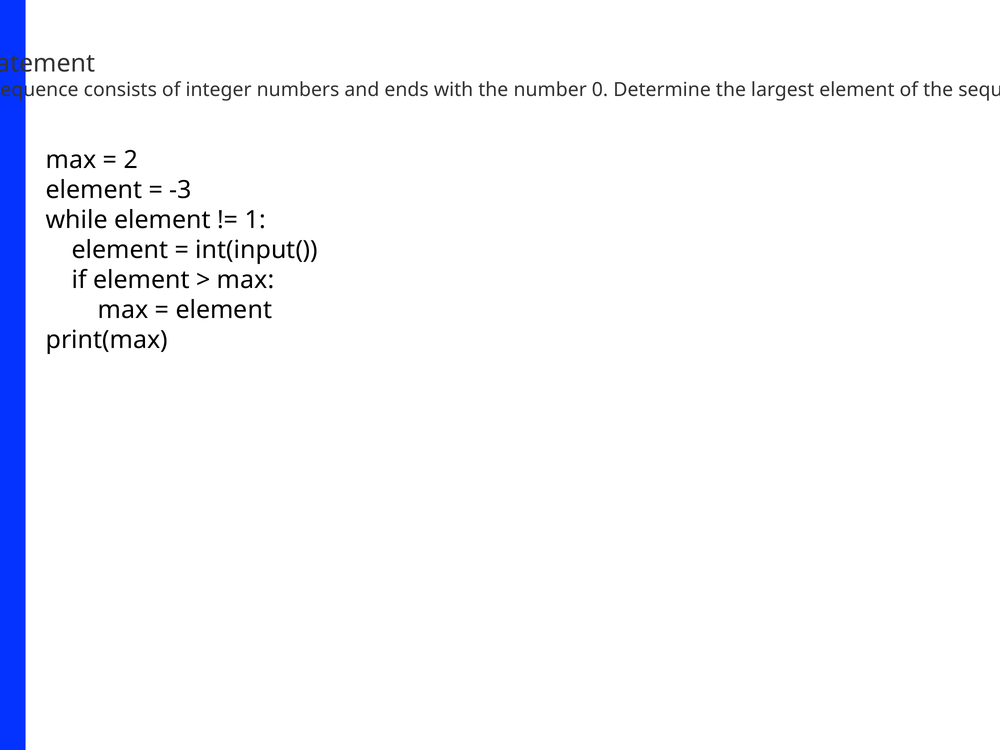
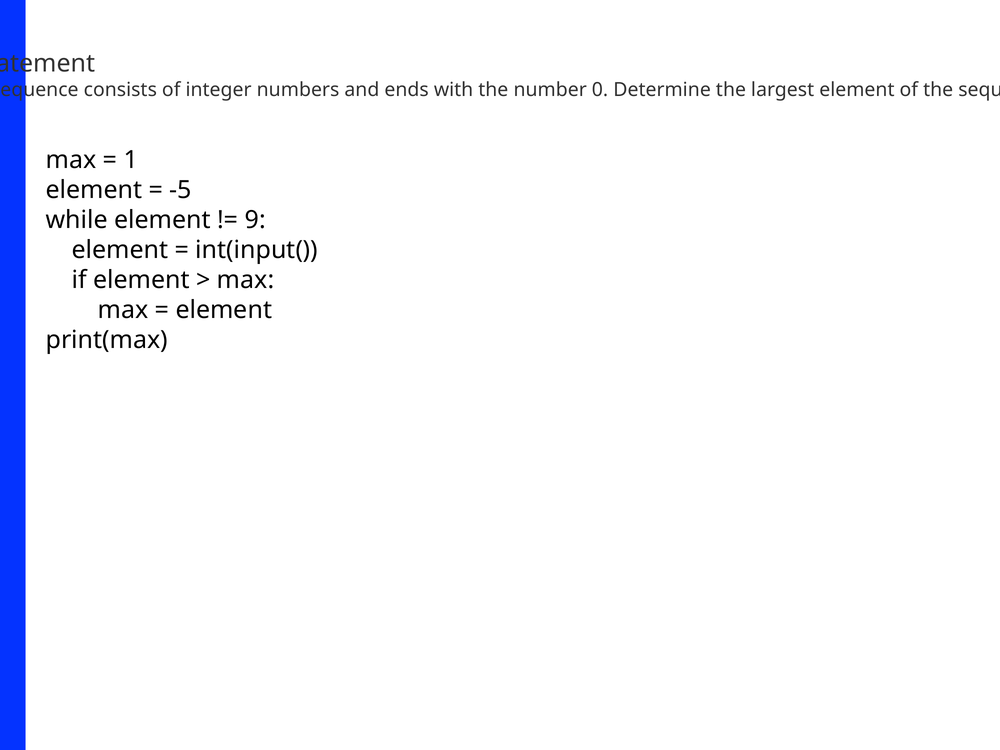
2: 2 -> 1 (131, 160)
-3: -3 -> -5 (181, 190)
1: 1 -> 9 (255, 220)
